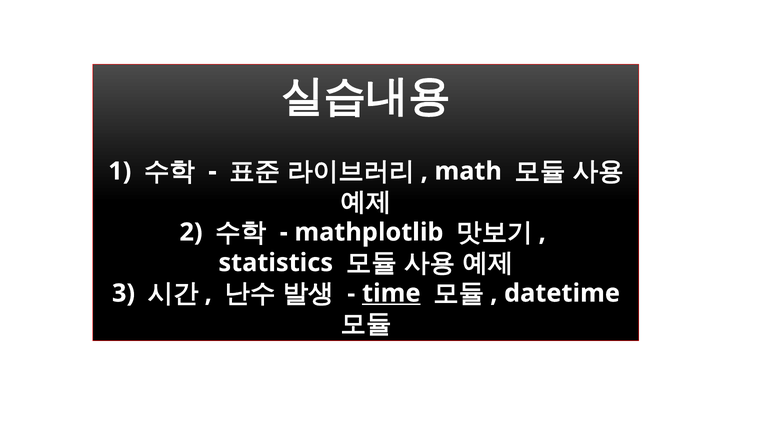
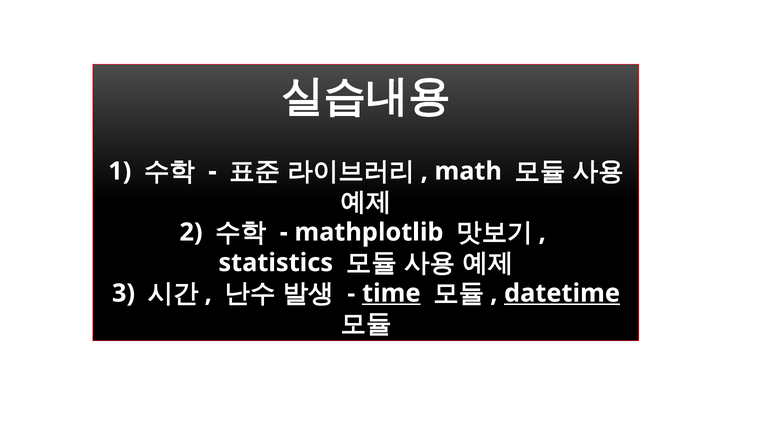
datetime underline: none -> present (562, 293)
